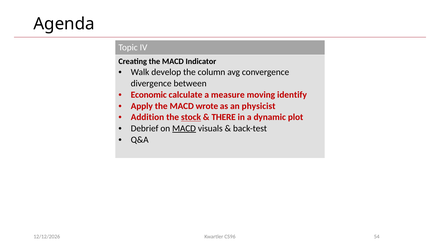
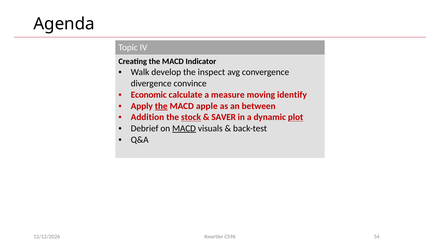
column: column -> inspect (211, 72)
between: between -> convince (190, 83)
the underline: none -> present (161, 106)
wrote: wrote -> apple (207, 106)
physicist: physicist -> between (259, 106)
THERE: THERE -> SAVER (224, 117)
plot underline: none -> present (296, 117)
